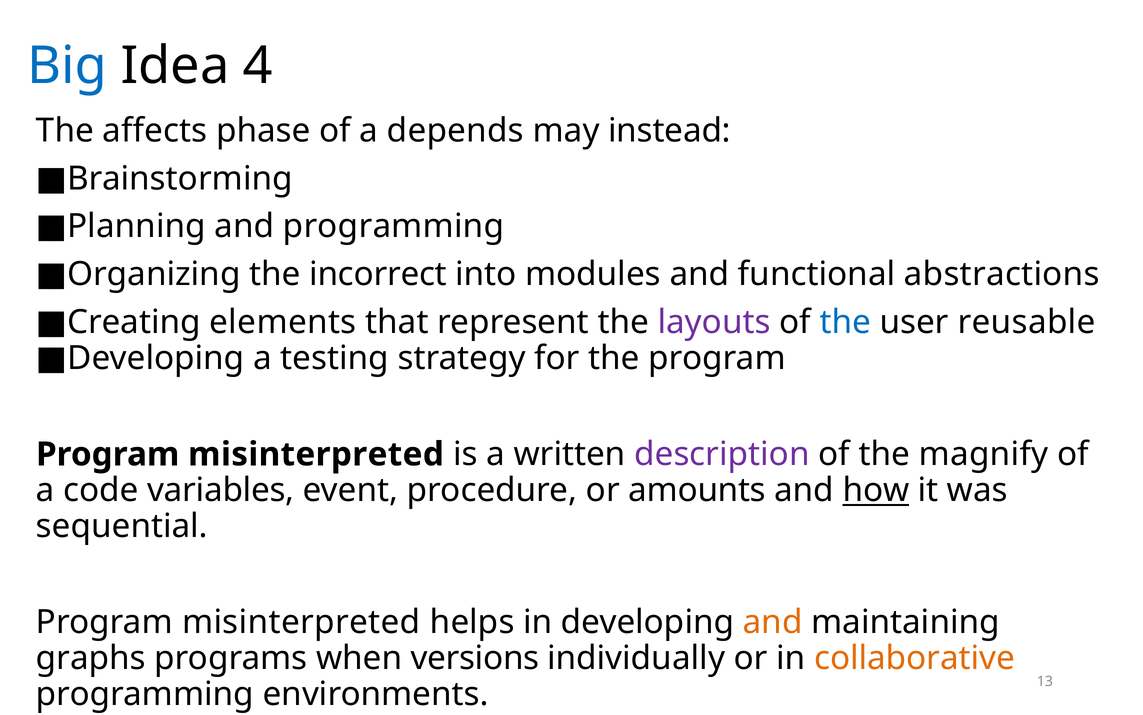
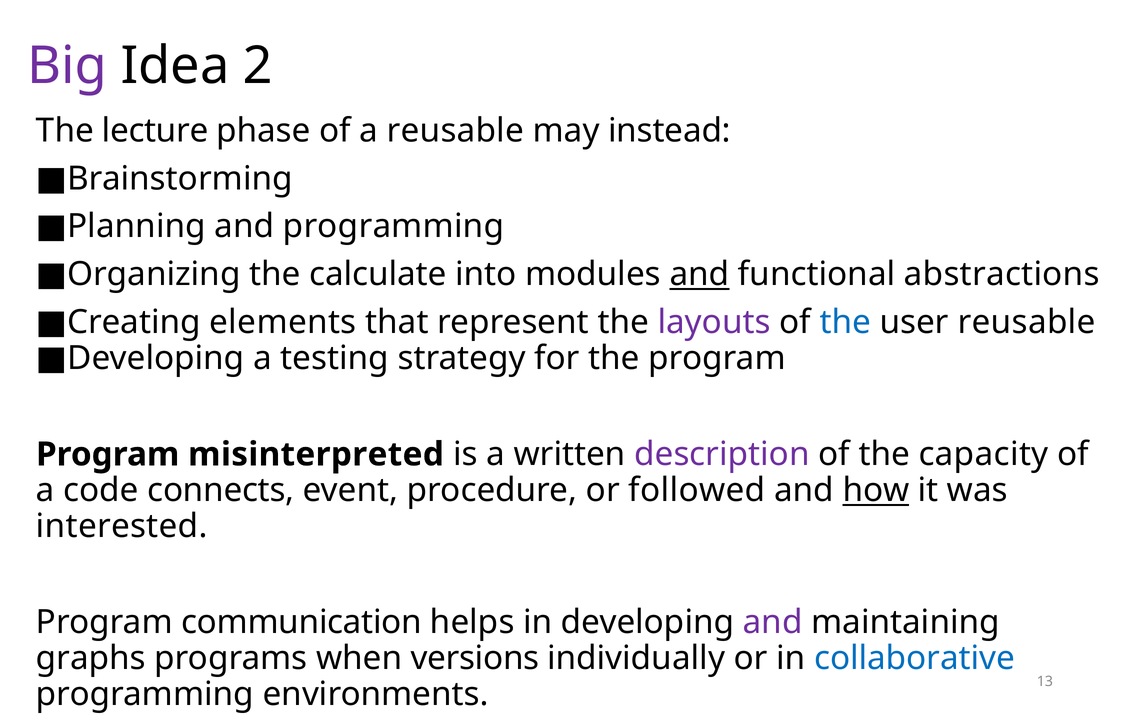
Big colour: blue -> purple (67, 66)
4: 4 -> 2 (258, 66)
affects: affects -> lecture (155, 130)
a depends: depends -> reusable (455, 130)
incorrect: incorrect -> calculate (378, 274)
and underline: none -> present (699, 274)
magnify: magnify -> capacity (984, 454)
variables: variables -> connects (221, 490)
amounts: amounts -> followed (697, 490)
sequential: sequential -> interested (122, 526)
misinterpreted: misinterpreted -> communication (302, 622)
and colour: orange -> purple (773, 622)
collaborative colour: orange -> blue (915, 658)
